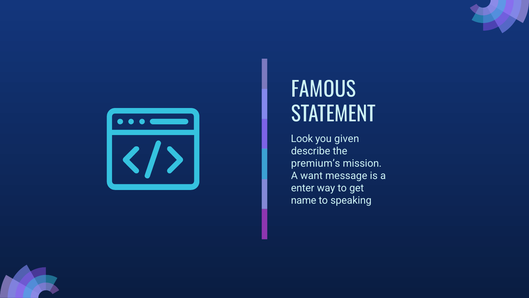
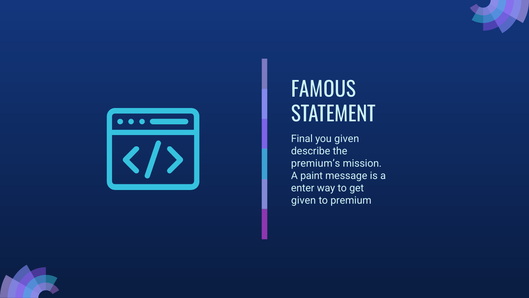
Look: Look -> Final (302, 138)
want: want -> paint (312, 176)
name: name -> given (304, 200)
speaking: speaking -> premium (351, 200)
